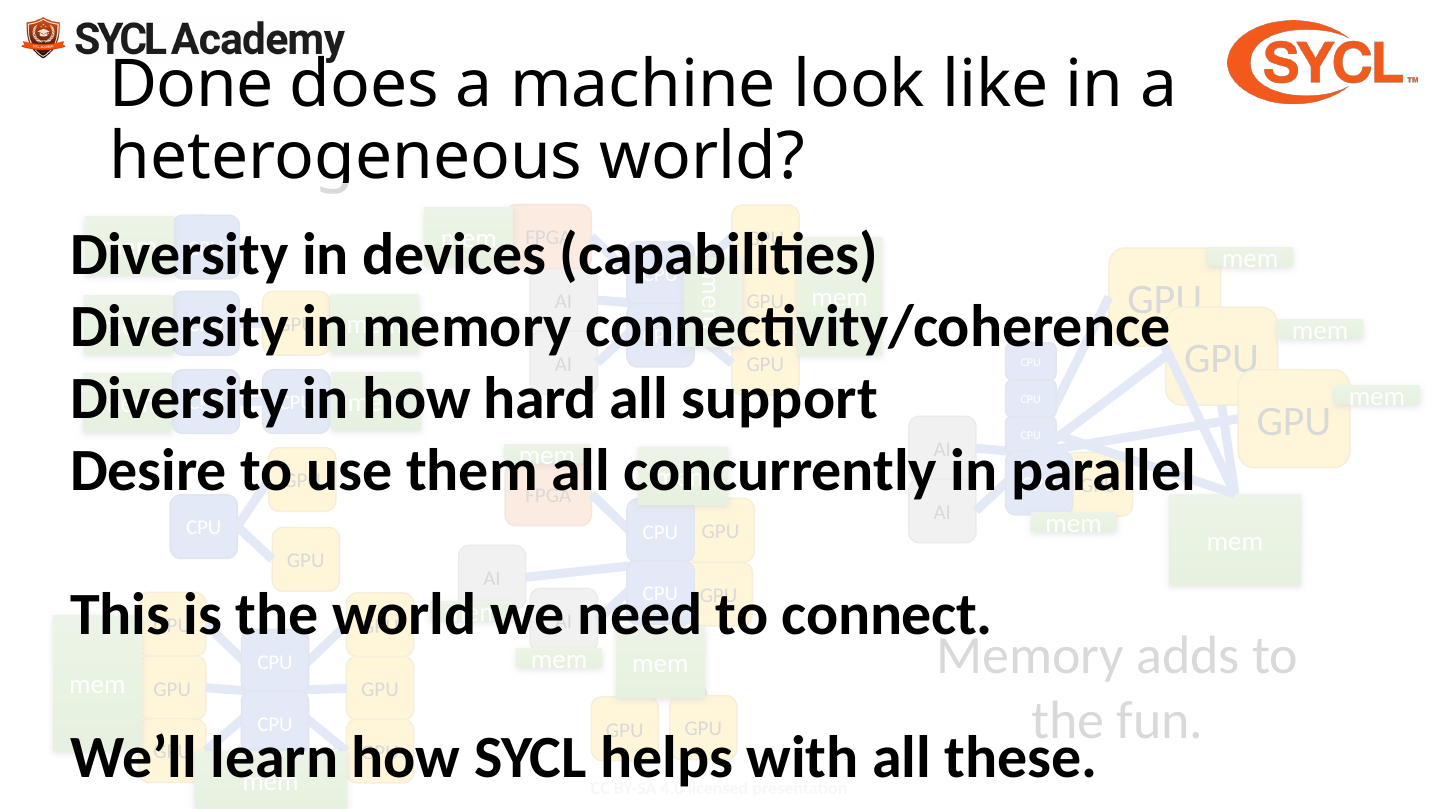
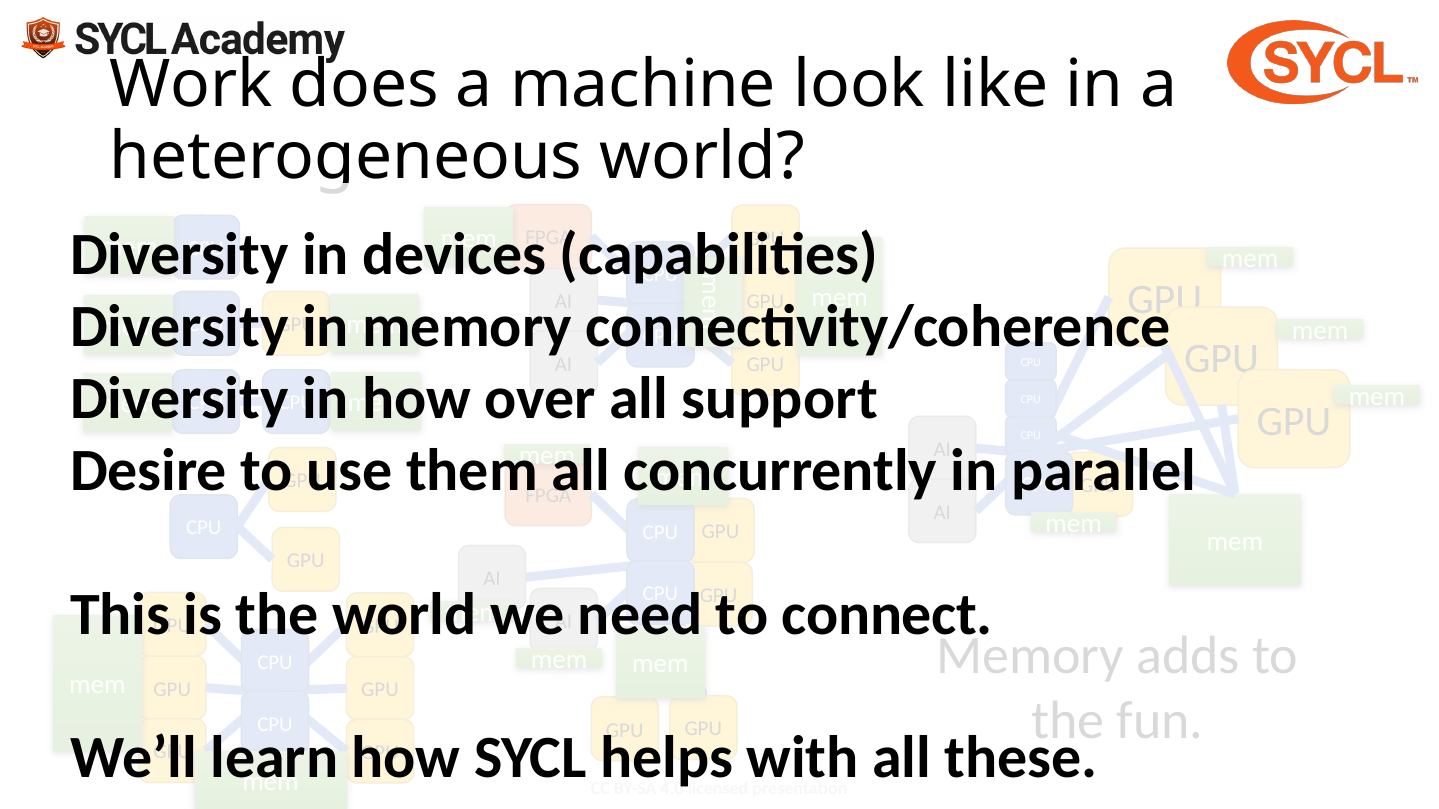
Done: Done -> Work (191, 85)
hard: hard -> over (540, 399)
